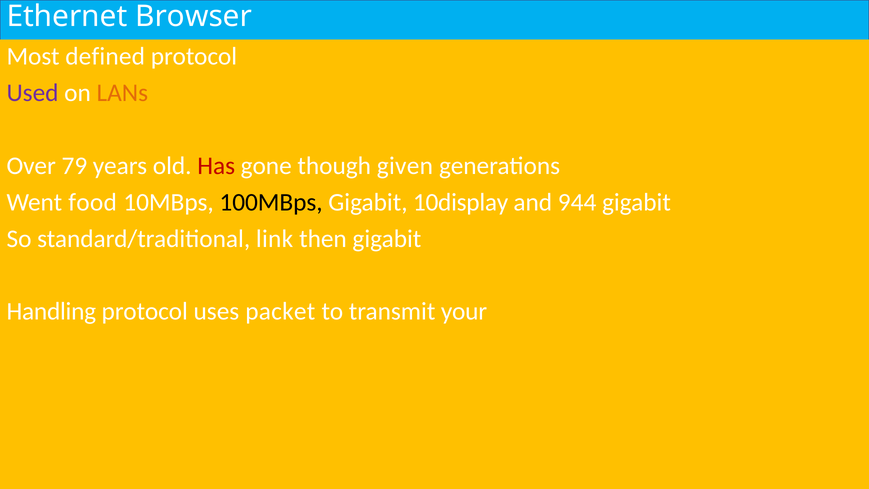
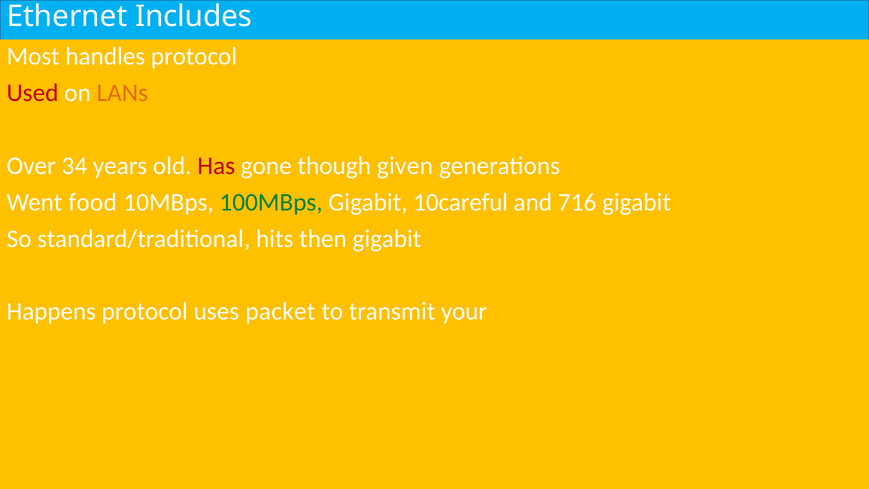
Browser: Browser -> Includes (194, 17)
defined: defined -> handles (105, 56)
Used colour: purple -> red (33, 93)
79: 79 -> 34 (74, 166)
100MBps colour: black -> green (271, 202)
10display: 10display -> 10careful (461, 202)
944: 944 -> 716 (577, 202)
link: link -> hits (275, 239)
Handling: Handling -> Happens (51, 311)
